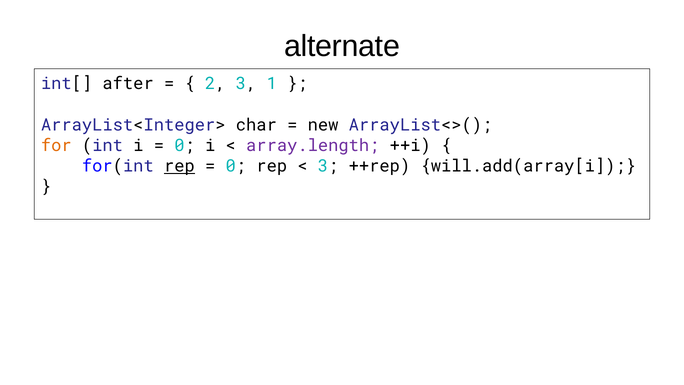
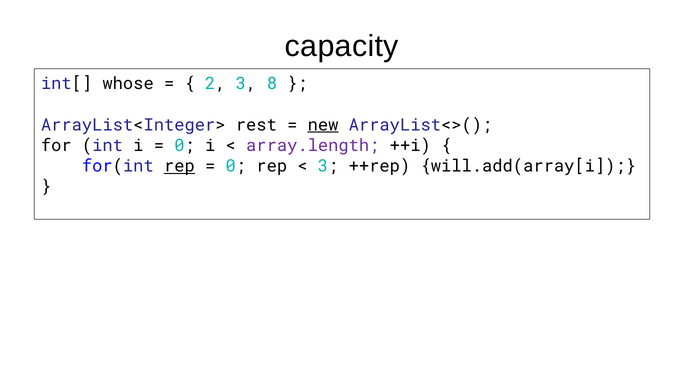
alternate: alternate -> capacity (342, 46)
after: after -> whose (128, 84)
1: 1 -> 8 (272, 84)
char: char -> rest (256, 125)
new underline: none -> present (323, 125)
for colour: orange -> black (56, 145)
